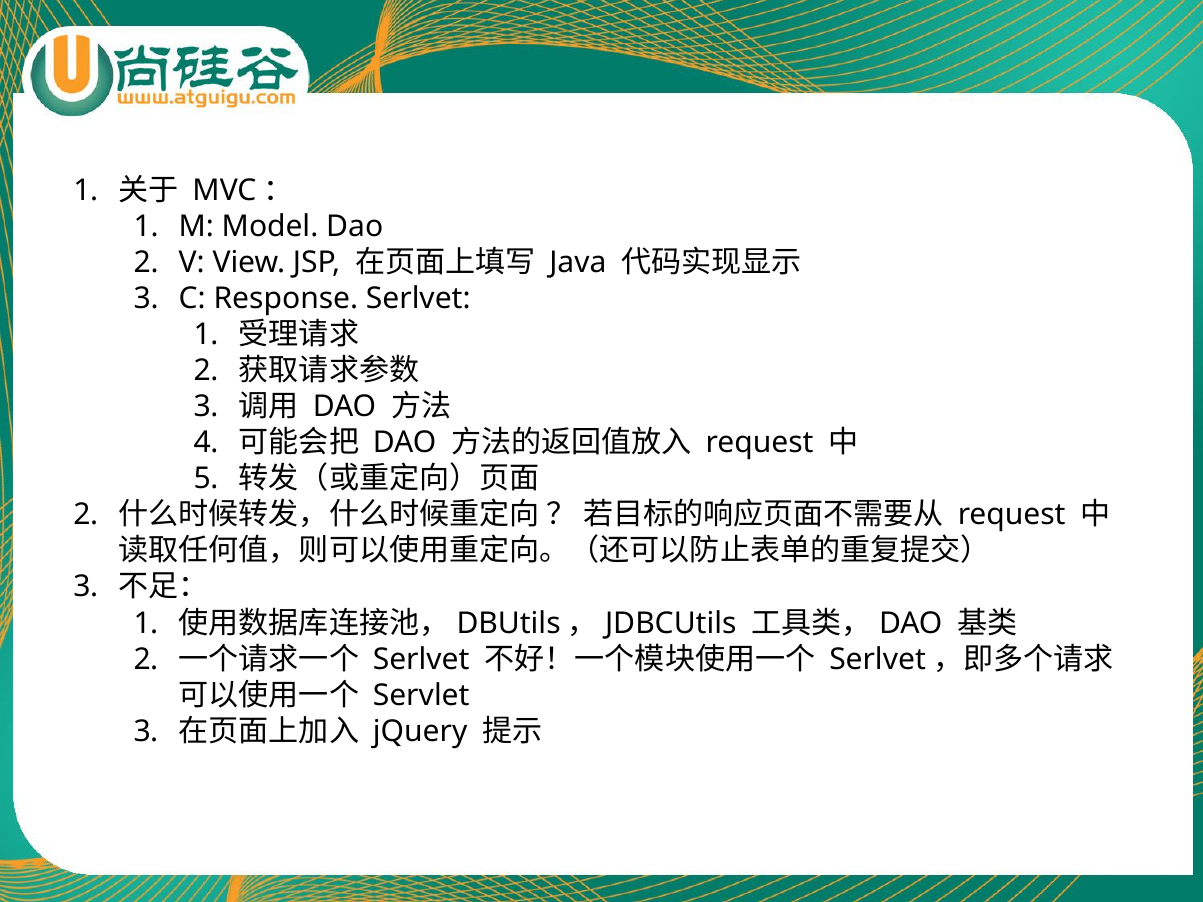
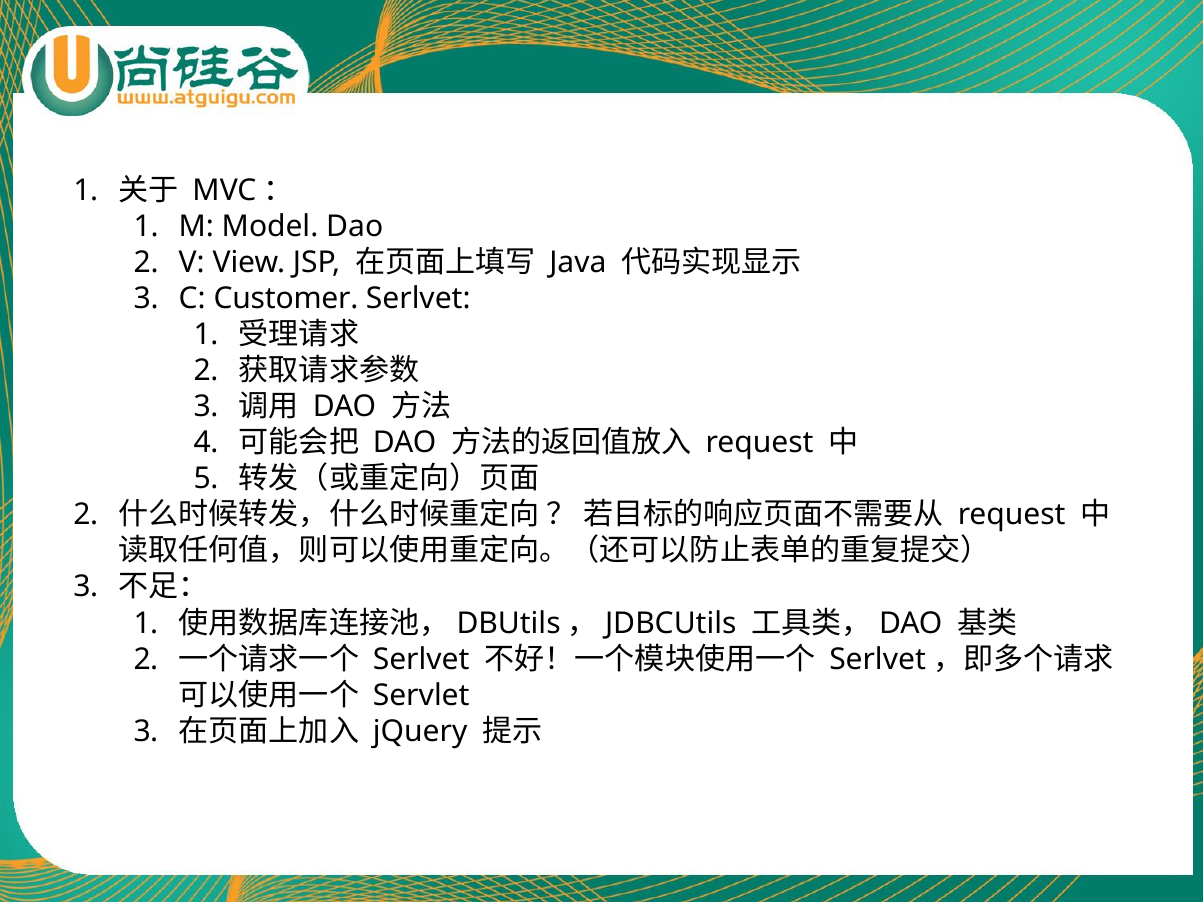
Response: Response -> Customer (286, 298)
